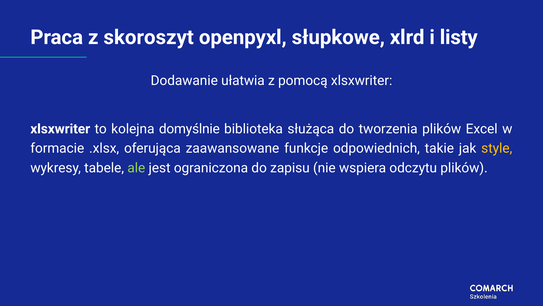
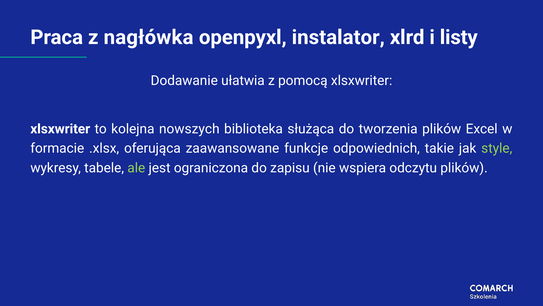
skoroszyt: skoroszyt -> nagłówka (149, 37)
słupkowe: słupkowe -> instalator (338, 37)
domyślnie: domyślnie -> nowszych (189, 129)
style colour: yellow -> light green (497, 148)
